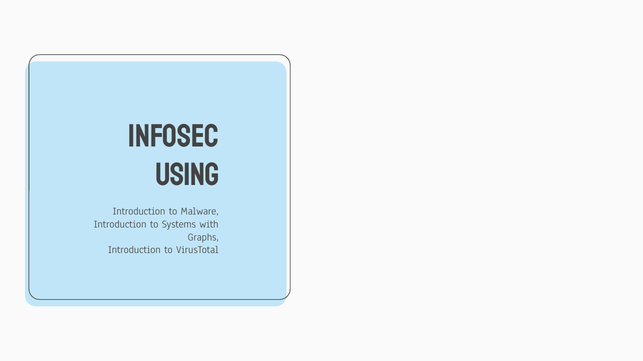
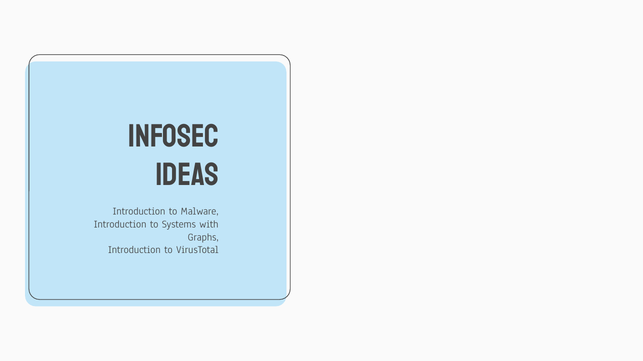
Using: Using -> Ideas (187, 175)
